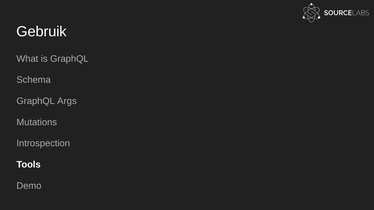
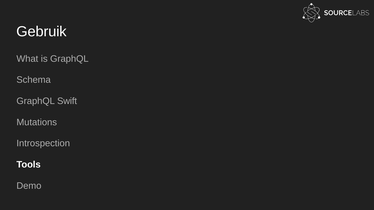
Args: Args -> Swift (67, 101)
